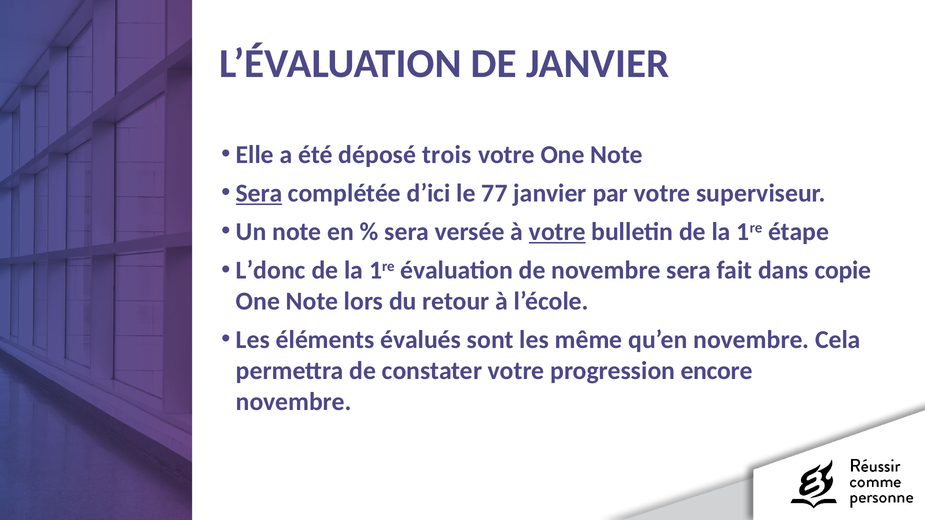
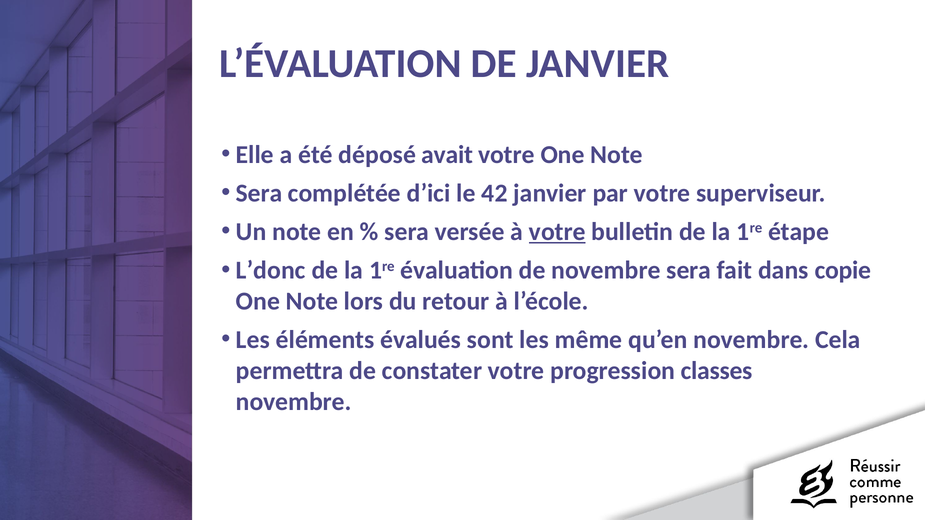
trois: trois -> avait (447, 155)
Sera underline: present -> none (259, 193)
77: 77 -> 42 (494, 193)
encore: encore -> classes (717, 371)
